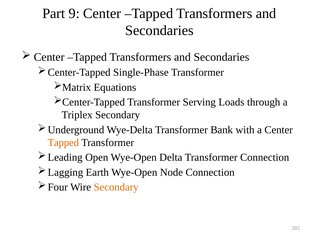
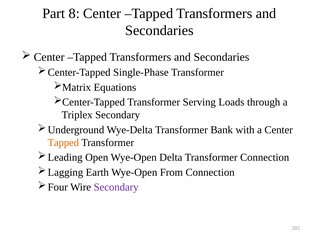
9: 9 -> 8 (74, 13)
Node: Node -> From (171, 172)
Secondary colour: orange -> purple (116, 187)
